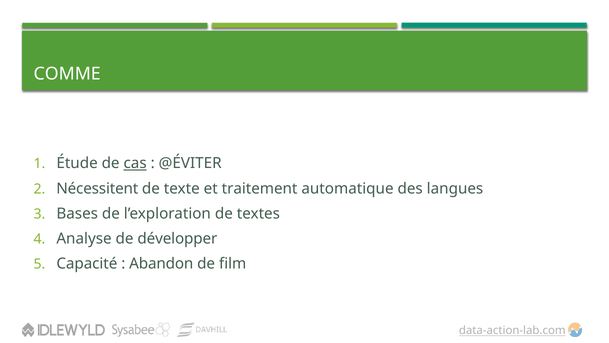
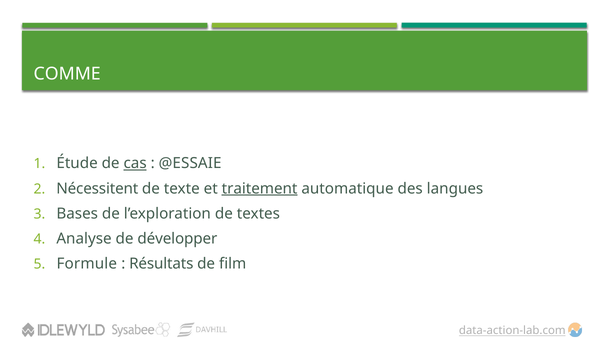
@ÉVITER: @ÉVITER -> @ESSAIE (190, 163)
traitement underline: none -> present (260, 188)
Capacité: Capacité -> Formule (87, 264)
Abandon: Abandon -> Résultats (161, 264)
